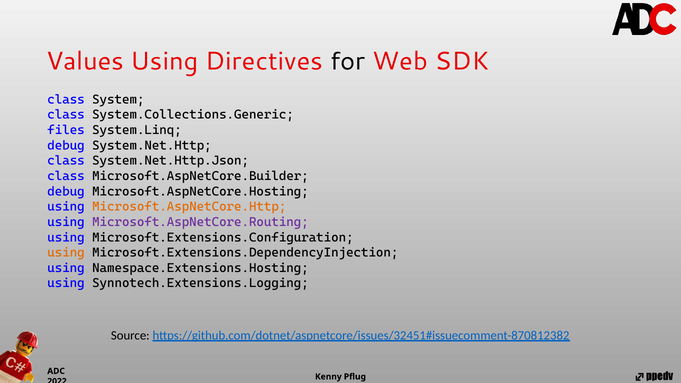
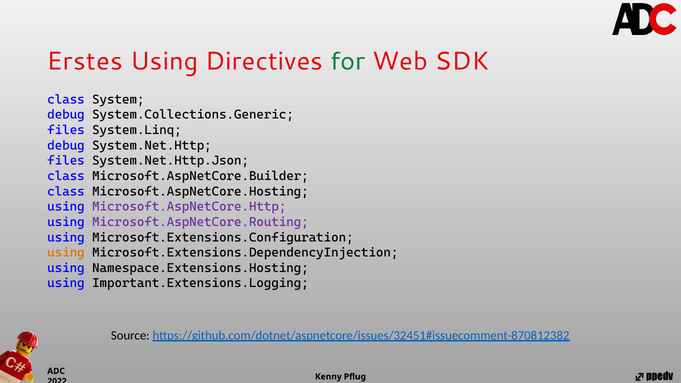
Values: Values -> Erstes (85, 61)
for colour: black -> green (348, 61)
class: class -> debug (66, 115)
class: class -> files (66, 161)
debug: debug -> class (66, 191)
Microsoft.AspNetCore.Http colour: orange -> purple (189, 207)
Synnotech.Extensions.Logging: Synnotech.Extensions.Logging -> Important.Extensions.Logging (200, 283)
